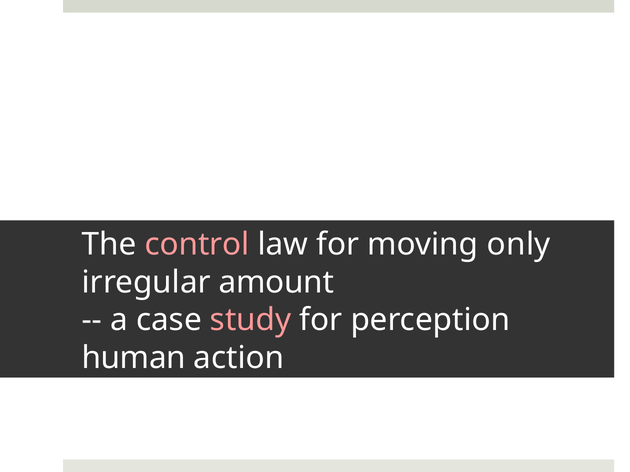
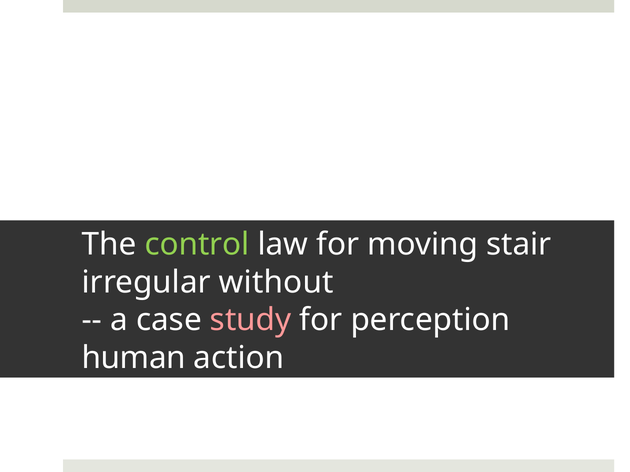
control colour: pink -> light green (197, 245)
only: only -> stair (519, 245)
amount: amount -> without (276, 283)
